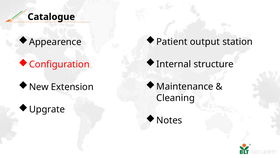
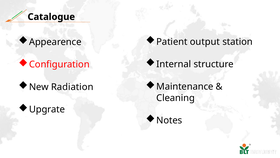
Extension: Extension -> Radiation (72, 87)
